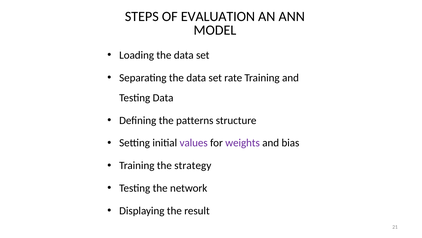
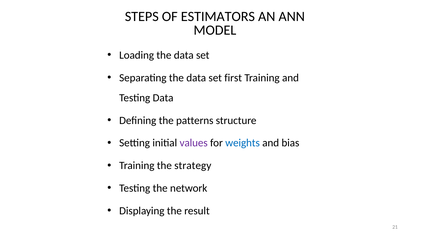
EVALUATION: EVALUATION -> ESTIMATORS (218, 16)
rate: rate -> first (233, 78)
weights colour: purple -> blue (243, 143)
